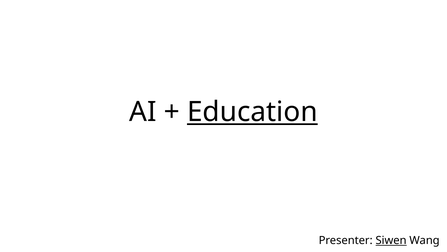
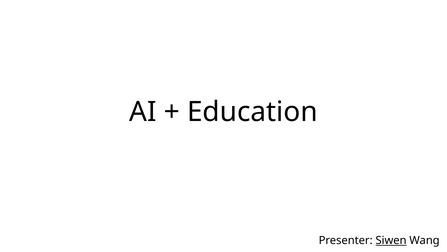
Education underline: present -> none (252, 112)
